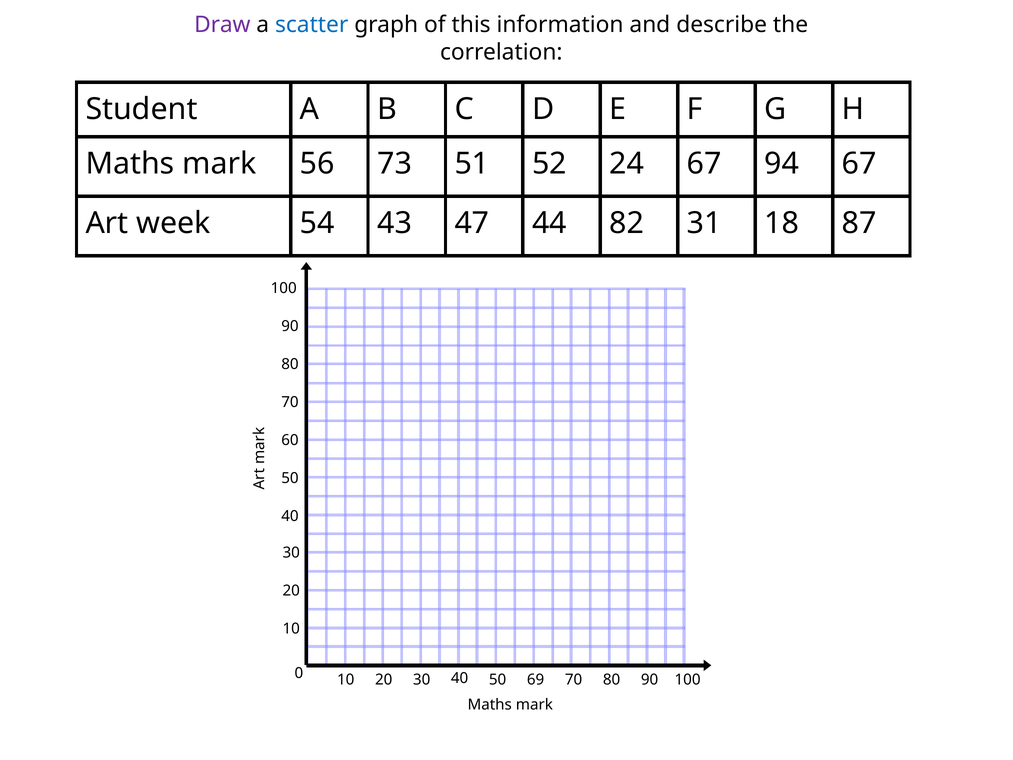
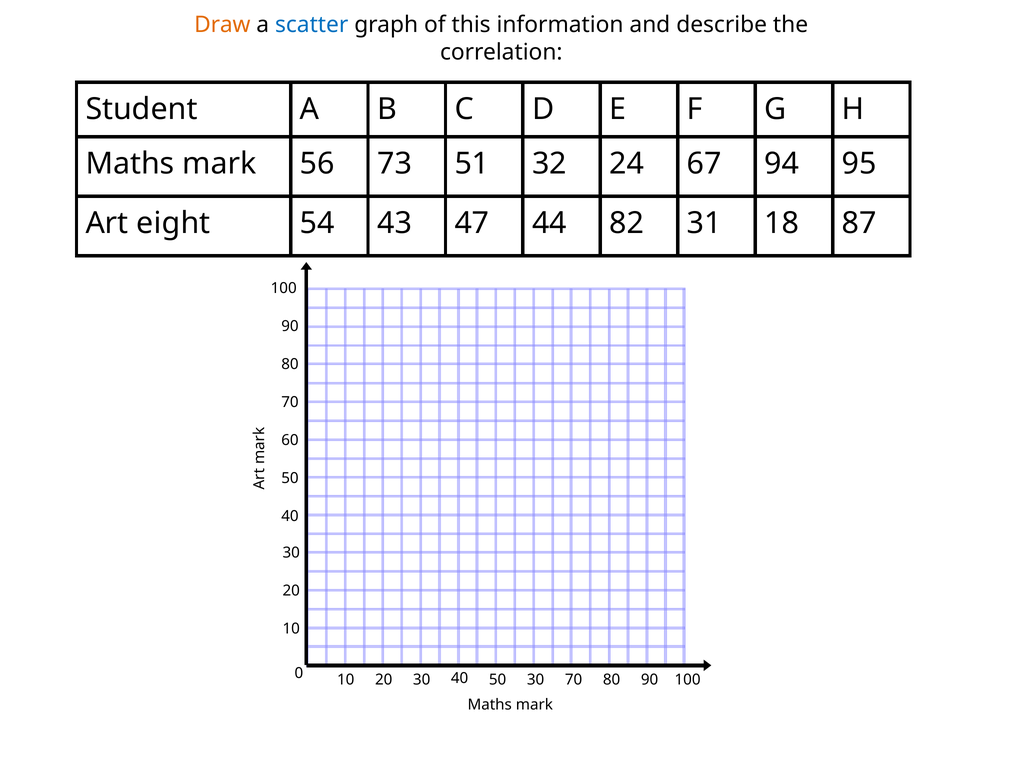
Draw colour: purple -> orange (222, 25)
52: 52 -> 32 (549, 164)
94 67: 67 -> 95 (859, 164)
week: week -> eight (173, 223)
10 69: 69 -> 30 (536, 679)
